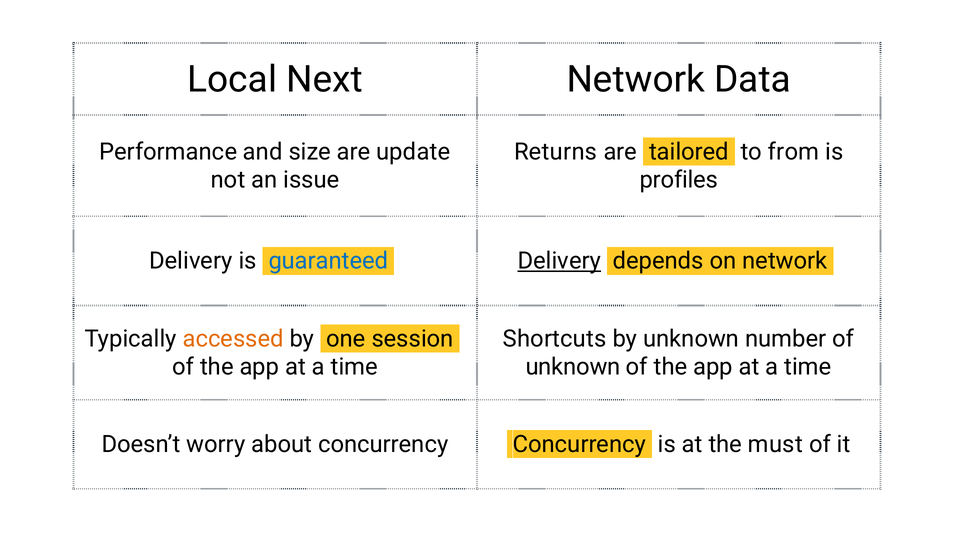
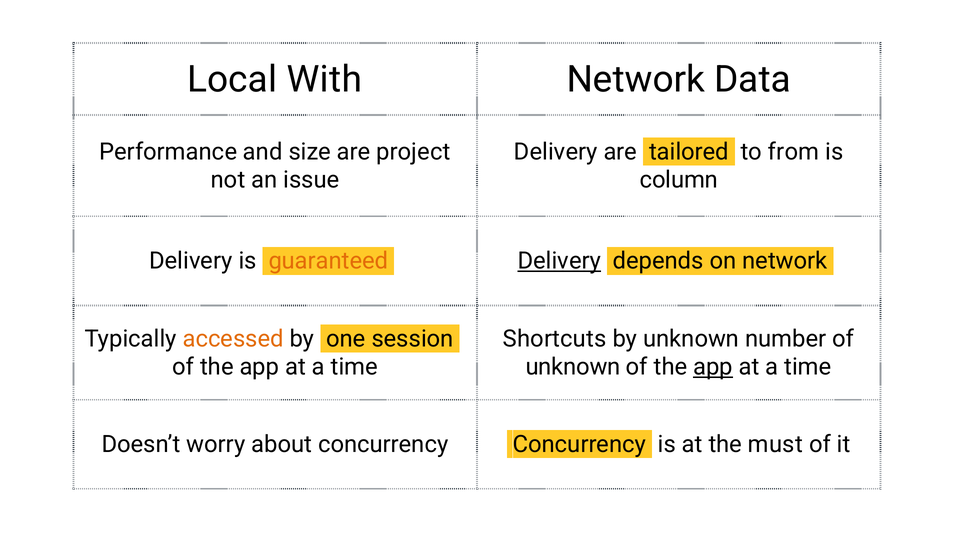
Next: Next -> With (324, 79)
update: update -> project (413, 152)
Returns: Returns -> Delivery (556, 152)
profiles: profiles -> column (679, 180)
guaranteed colour: blue -> orange (328, 261)
app underline: none -> present (713, 367)
